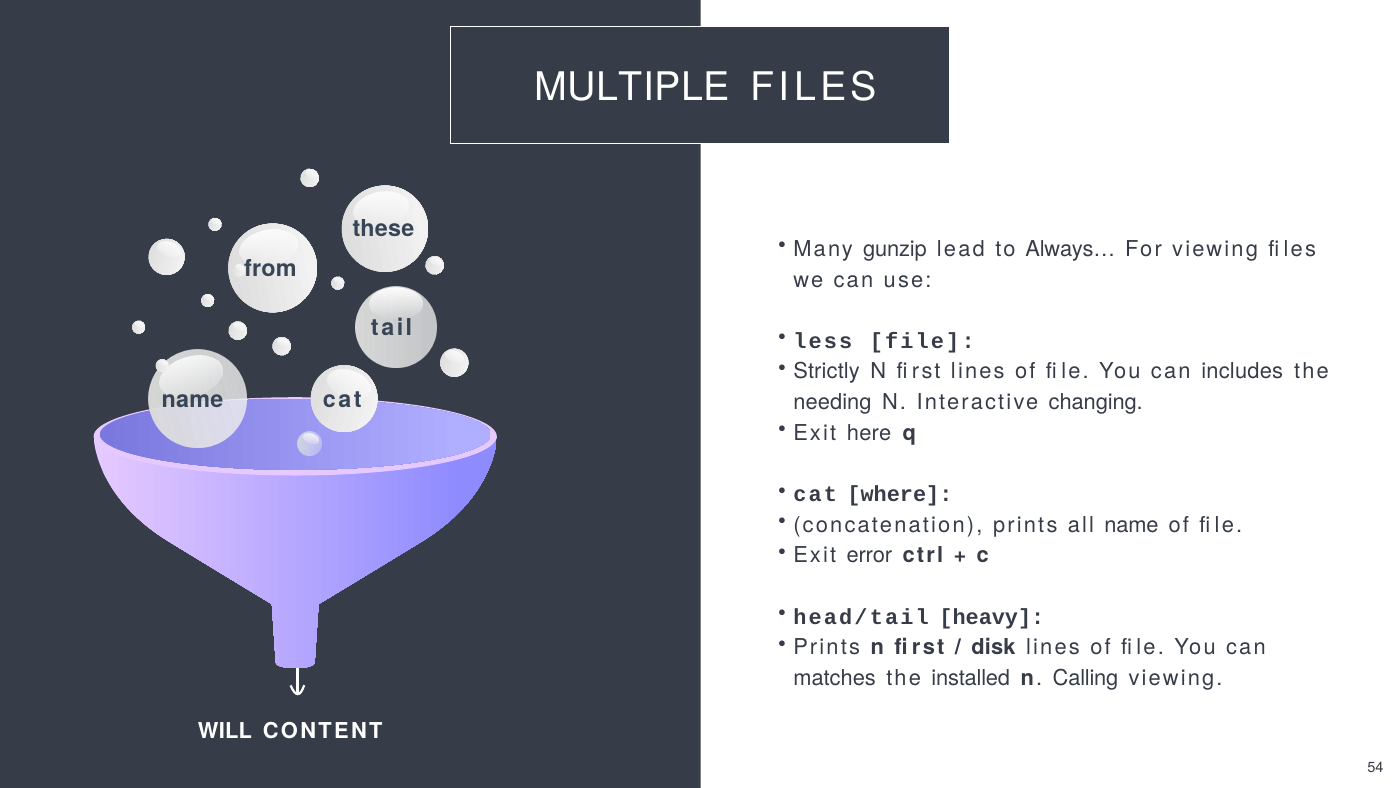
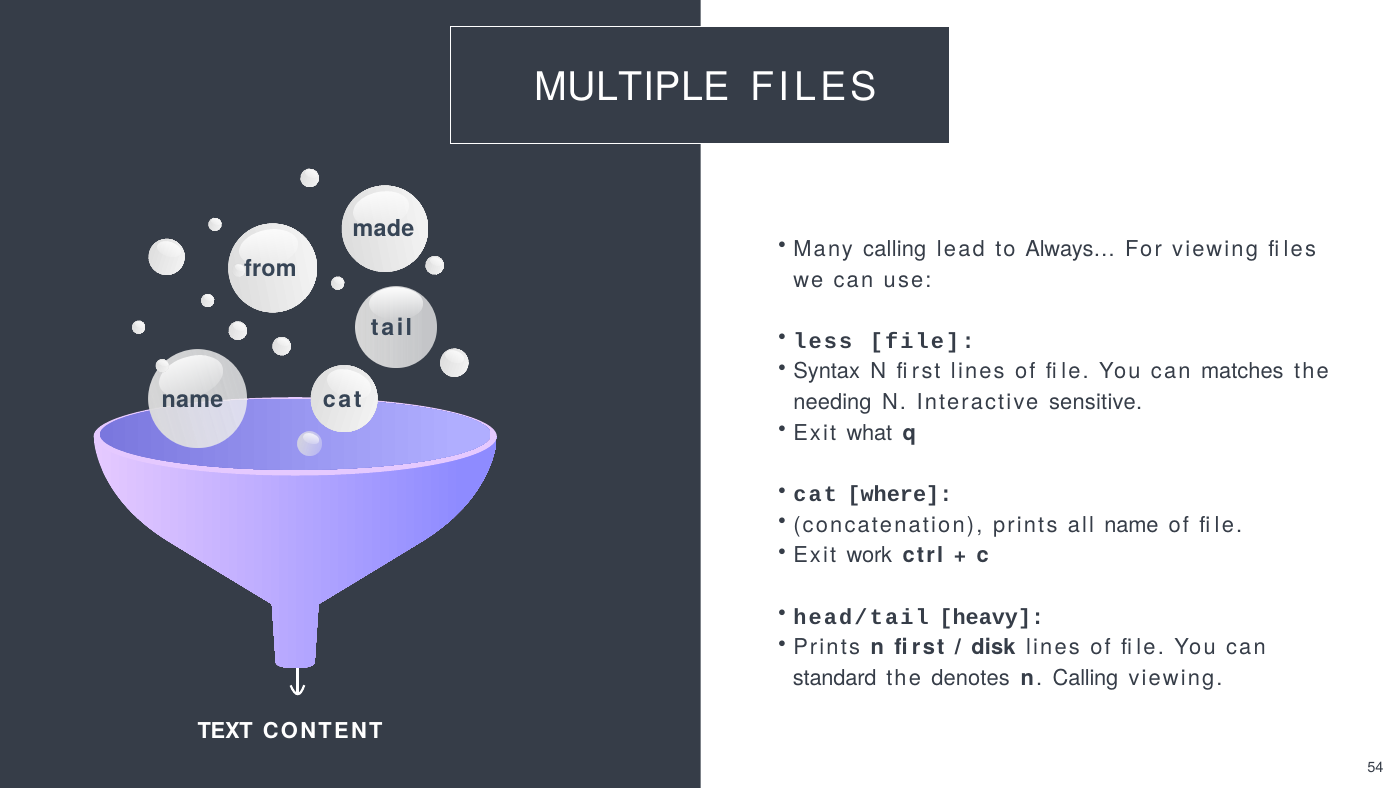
these: these -> made (383, 229)
Many gunzip: gunzip -> calling (895, 249)
Strictly: Strictly -> Syntax (827, 372)
includes: includes -> matches (1242, 372)
changing: changing -> sensitive (1096, 402)
here: here -> what (869, 433)
error: error -> work (869, 556)
matches: matches -> standard (835, 678)
installed: installed -> denotes (971, 678)
WILL: WILL -> TEXT (225, 731)
